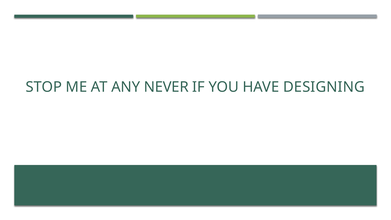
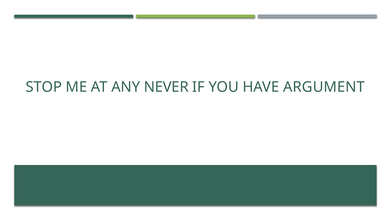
DESIGNING: DESIGNING -> ARGUMENT (324, 87)
